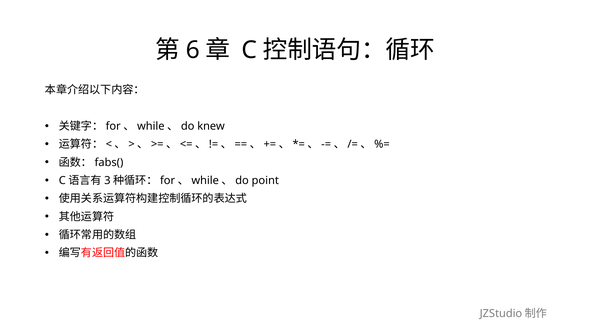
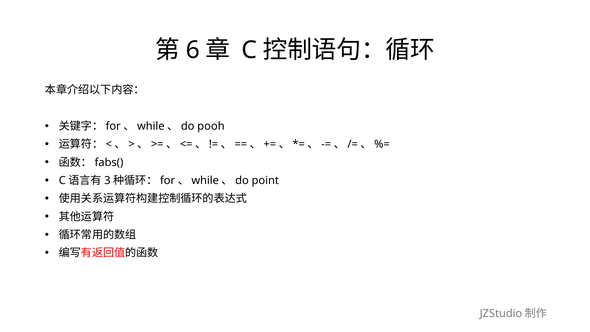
knew: knew -> pooh (211, 126)
